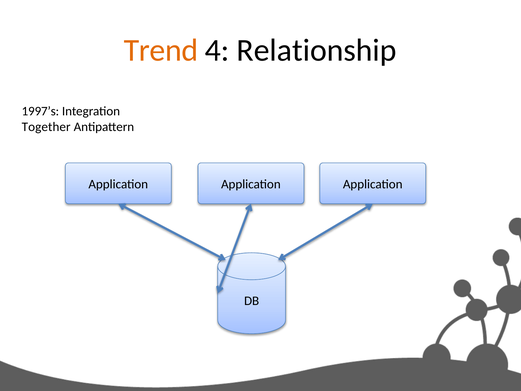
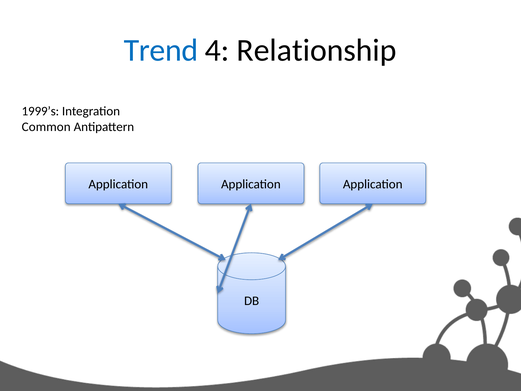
Trend colour: orange -> blue (161, 50)
1997’s: 1997’s -> 1999’s (40, 111)
Together: Together -> Common (46, 127)
